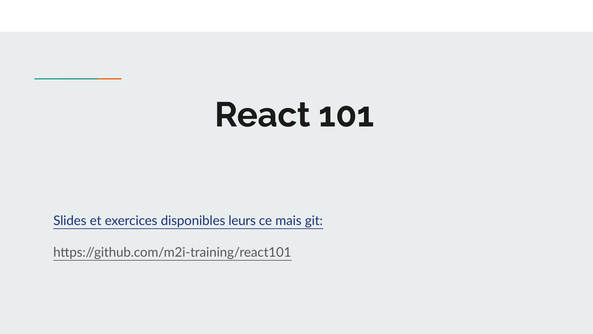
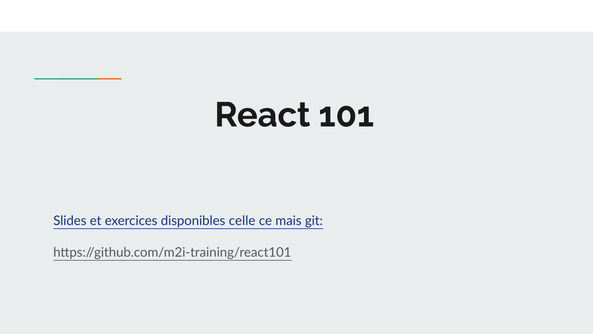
leurs: leurs -> celle (242, 221)
